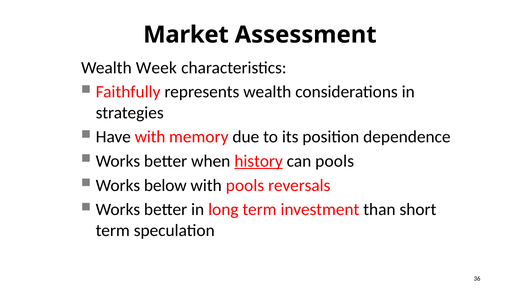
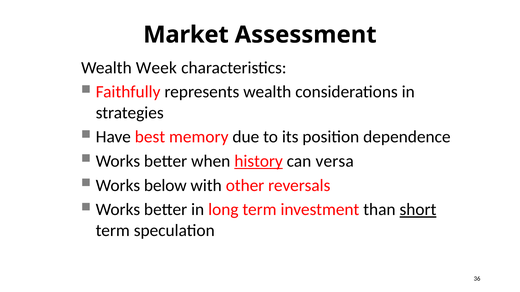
Have with: with -> best (150, 137)
can pools: pools -> versa (335, 161)
with pools: pools -> other (245, 186)
short underline: none -> present (418, 210)
